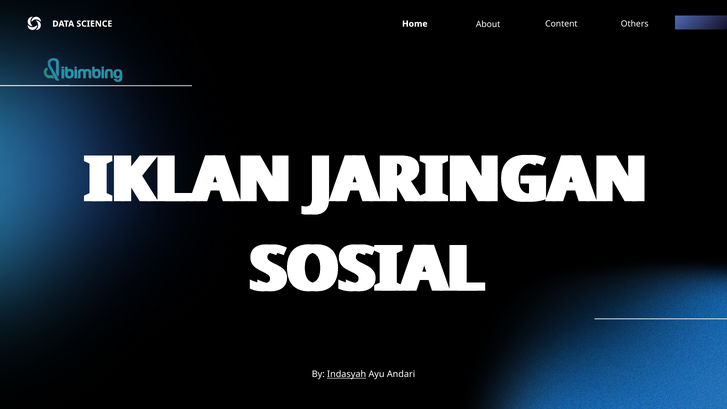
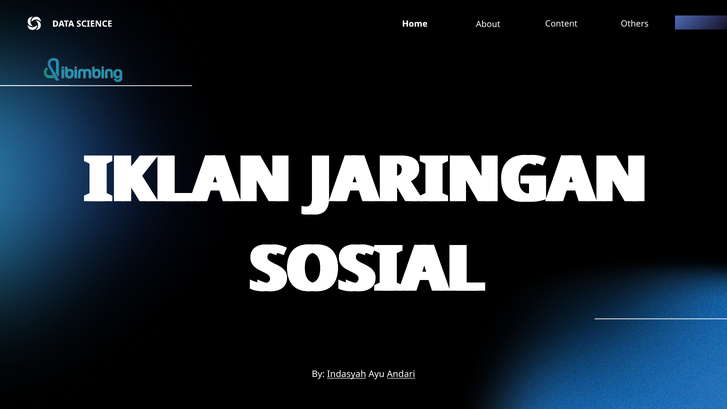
Andari underline: none -> present (401, 374)
